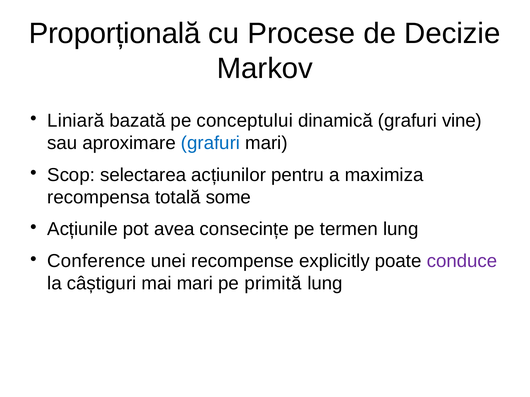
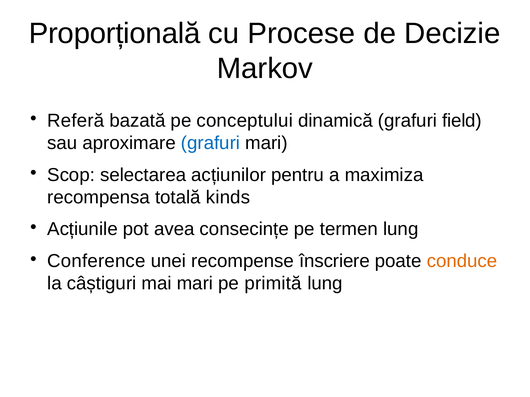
Liniară: Liniară -> Referă (76, 121)
vine: vine -> field (462, 121)
some: some -> kinds (228, 198)
explicitly: explicitly -> înscriere (334, 261)
conduce colour: purple -> orange (462, 261)
